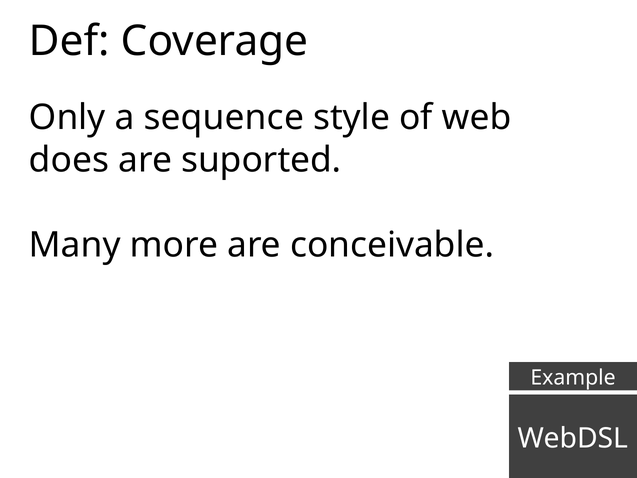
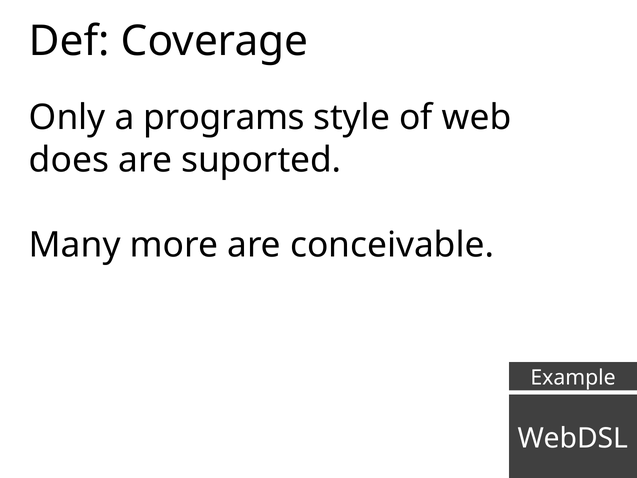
sequence: sequence -> programs (224, 117)
